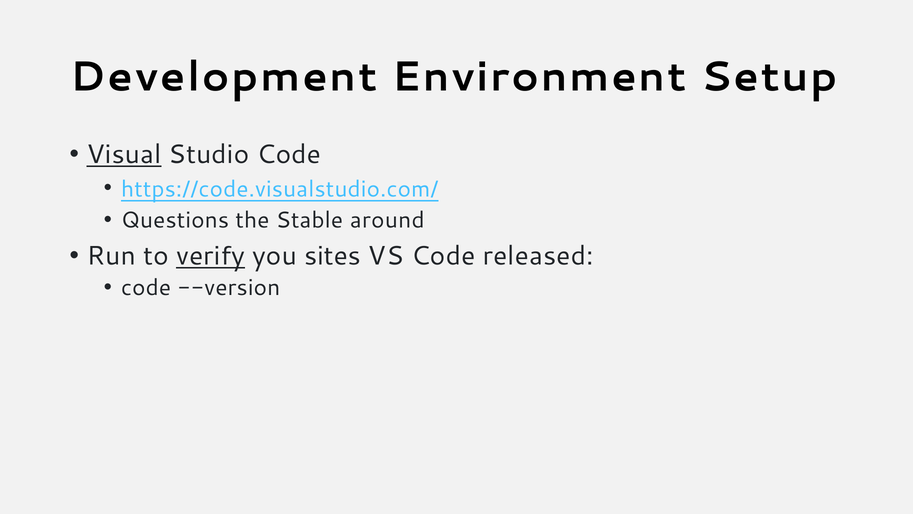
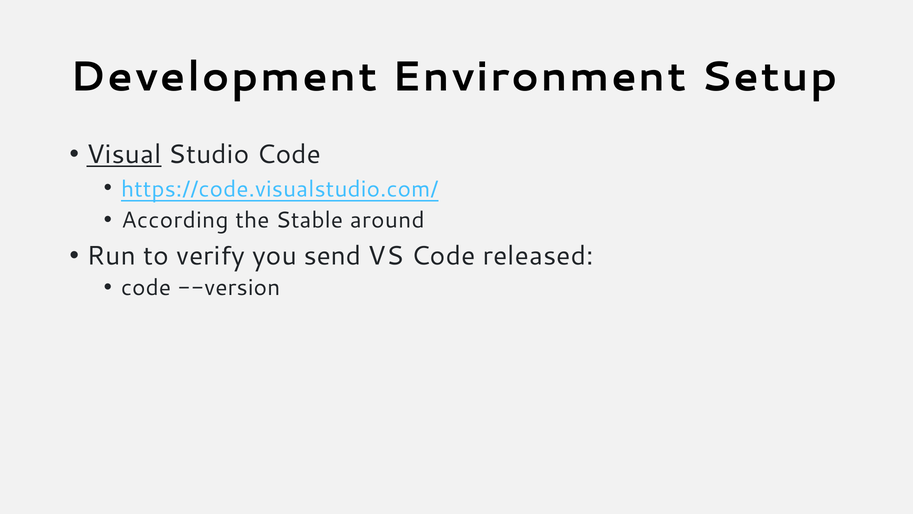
Questions: Questions -> According (175, 220)
verify underline: present -> none (211, 256)
sites: sites -> send (333, 256)
